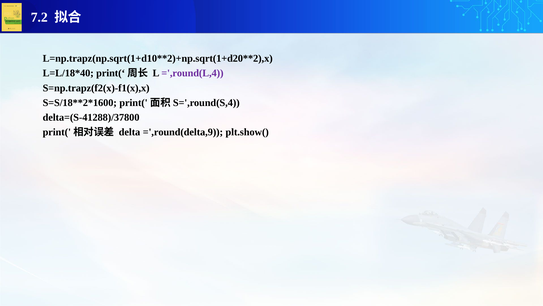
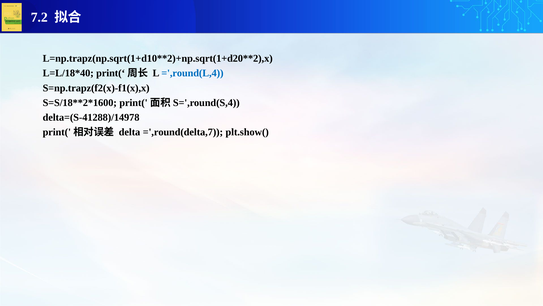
=',round(L,4 colour: purple -> blue (192, 73)
delta=(S-41288)/37800: delta=(S-41288)/37800 -> delta=(S-41288)/14978 (91, 117)
=',round(delta,9: =',round(delta,9 -> =',round(delta,7 (183, 132)
